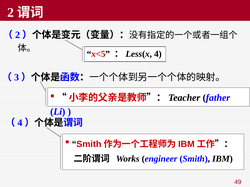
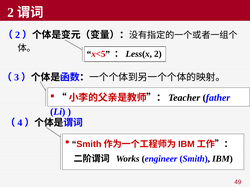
：Less(x 4: 4 -> 2 (158, 54)
